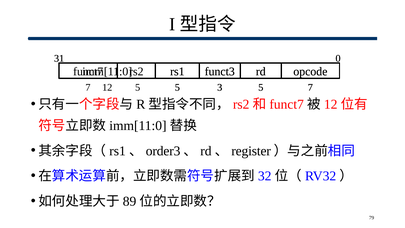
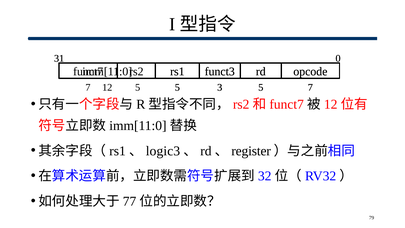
order3: order3 -> logic3 (163, 151)
89: 89 -> 77 (130, 201)
